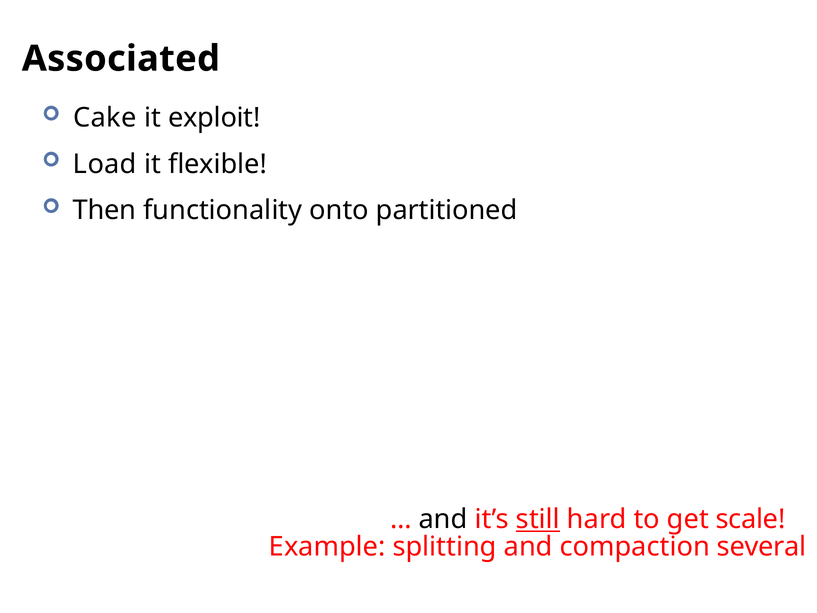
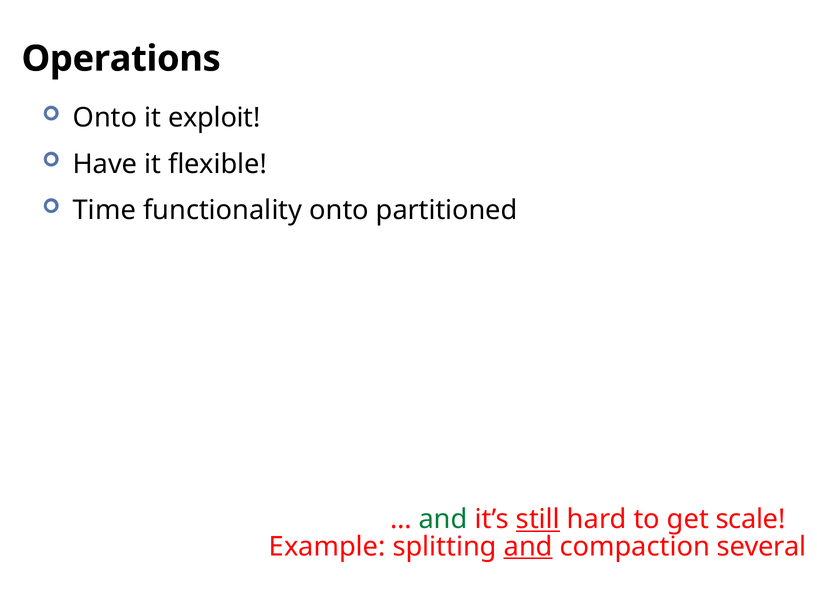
Associated: Associated -> Operations (121, 59)
Cake: Cake -> Onto (105, 118)
Load: Load -> Have (105, 164)
Then: Then -> Time (104, 210)
and colour: black -> green (443, 519)
and underline: none -> present (528, 546)
